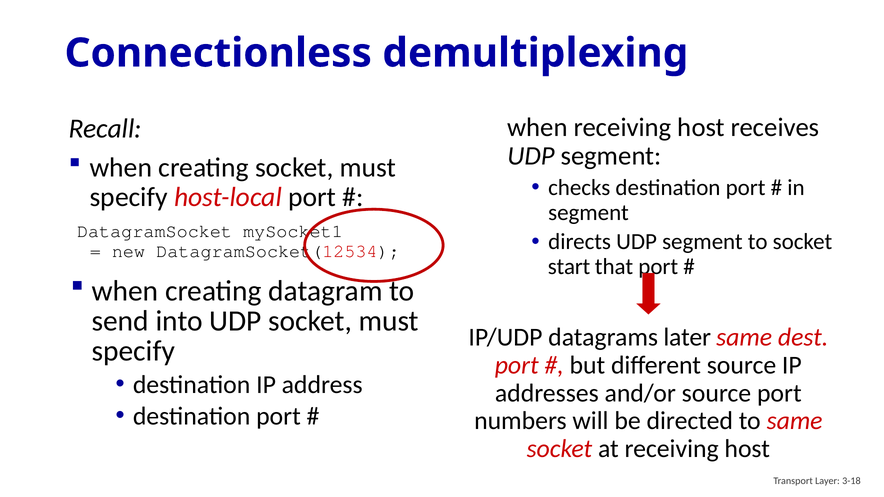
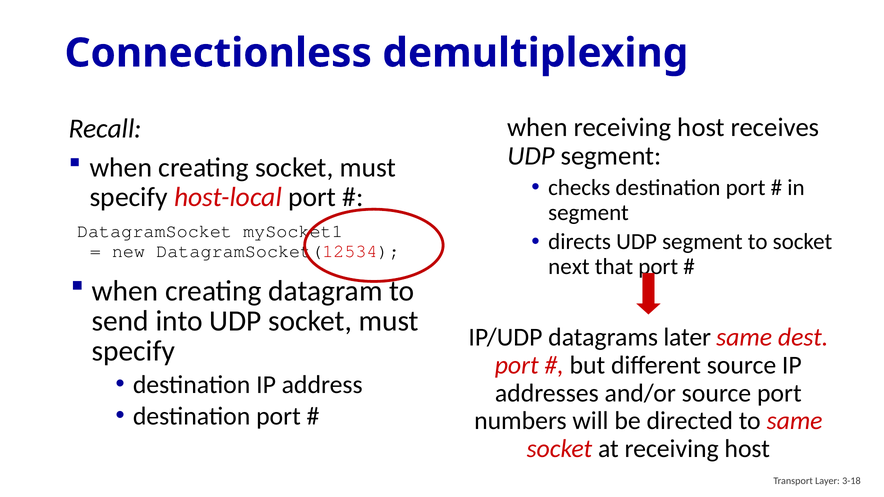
start: start -> next (569, 267)
